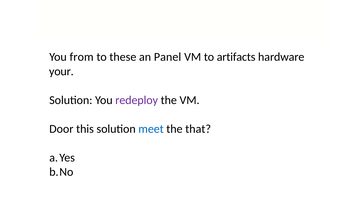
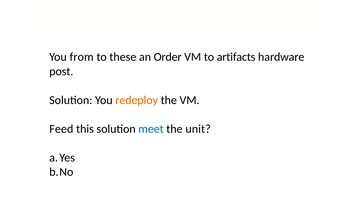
Panel: Panel -> Order (168, 57)
your: your -> post (61, 71)
redeploy colour: purple -> orange (137, 100)
Door: Door -> Feed (61, 128)
that: that -> unit (198, 128)
